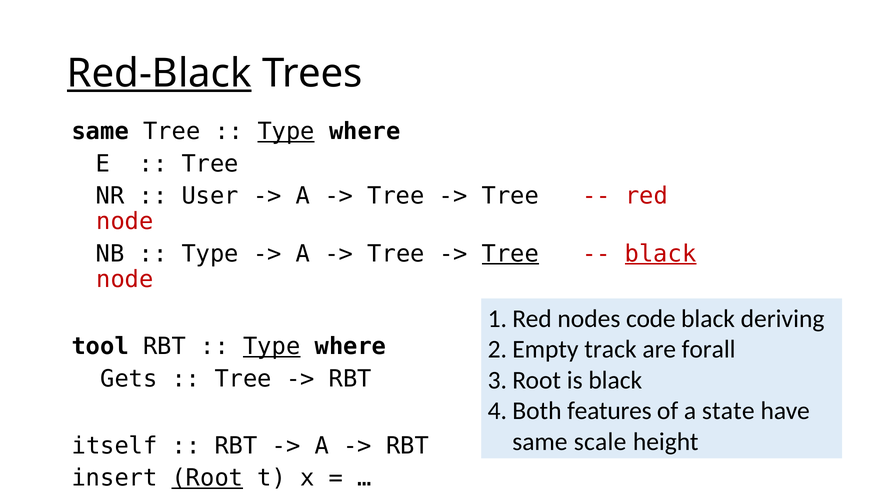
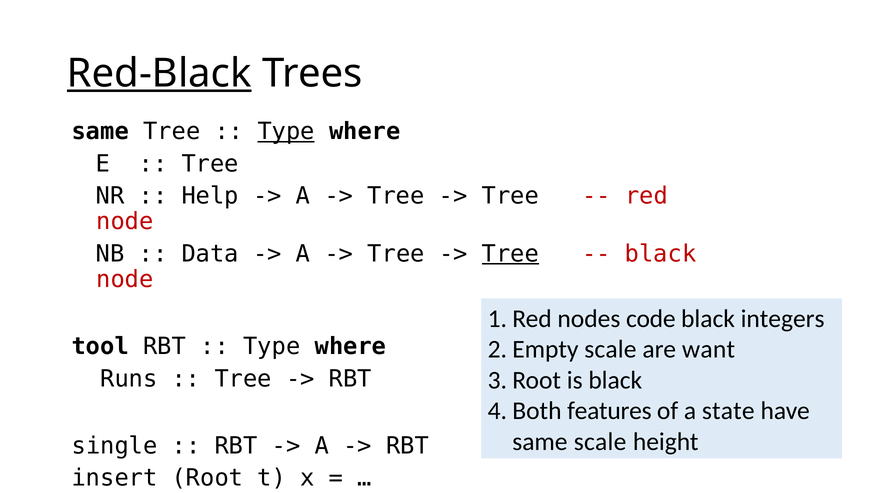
User: User -> Help (210, 196)
Type: Type -> Data (210, 254)
black underline: present -> none (661, 254)
deriving: deriving -> integers (783, 319)
Type underline: present -> none (272, 346)
track: track -> scale (610, 349)
forall: forall -> want (708, 349)
Gets: Gets -> Runs (129, 379)
itself: itself -> single (115, 446)
Root underline: present -> none (207, 478)
